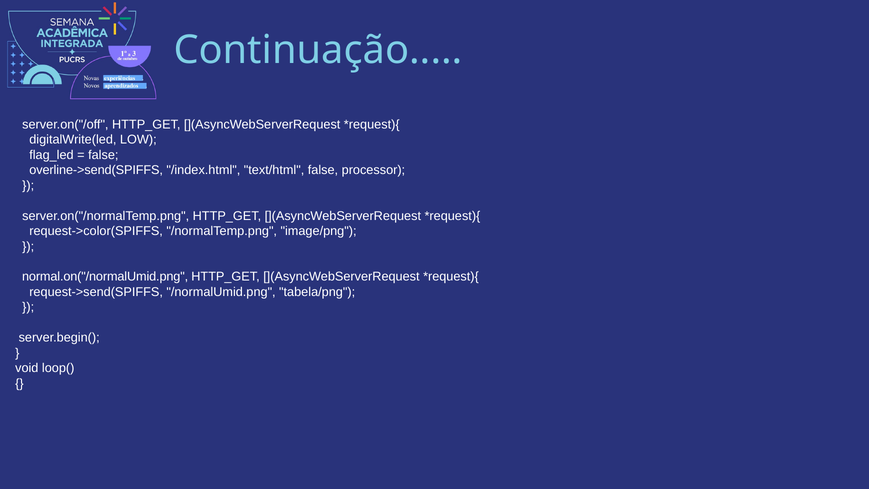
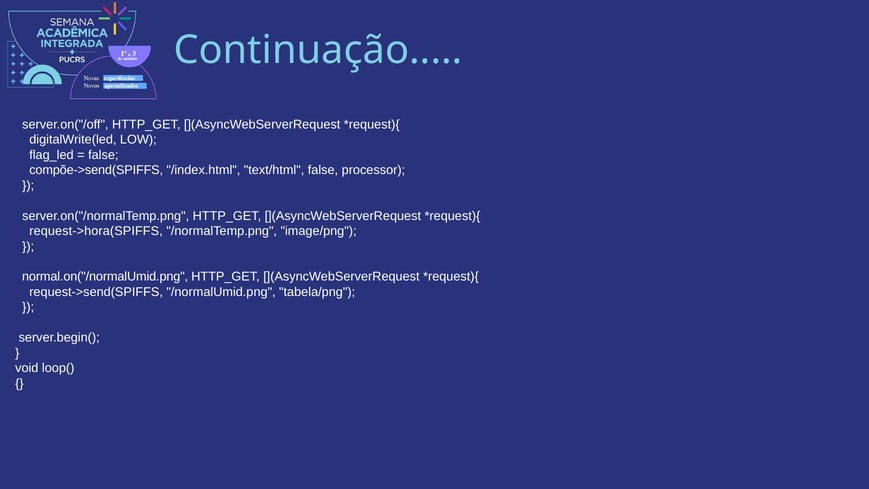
overline->send(SPIFFS: overline->send(SPIFFS -> compõe->send(SPIFFS (96, 170)
request->color(SPIFFS: request->color(SPIFFS -> request->hora(SPIFFS (96, 231)
